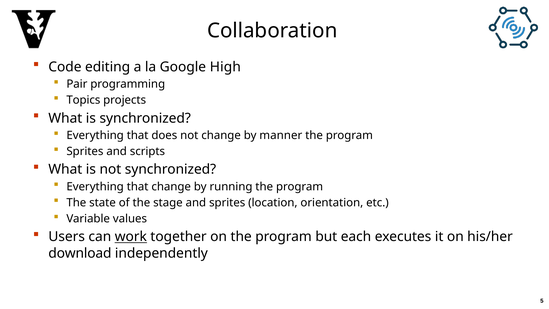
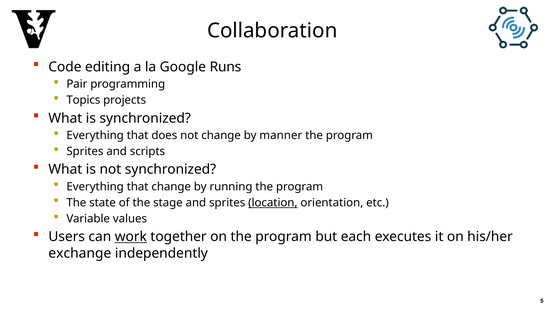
High: High -> Runs (225, 67)
location underline: none -> present (273, 203)
download: download -> exchange (80, 253)
